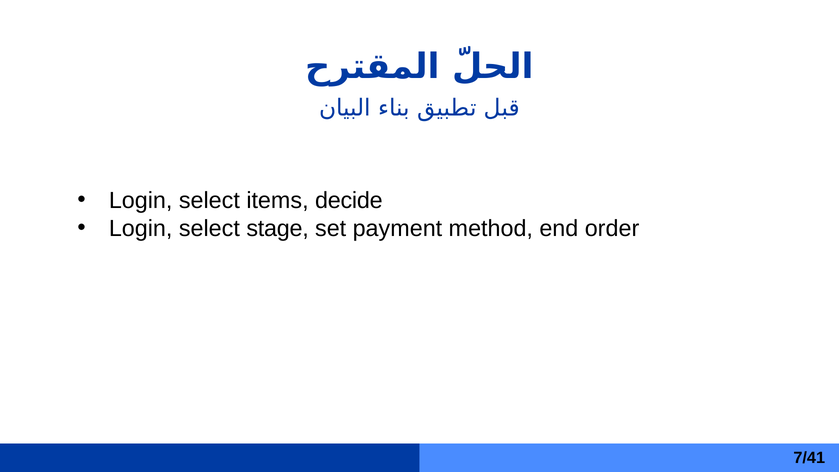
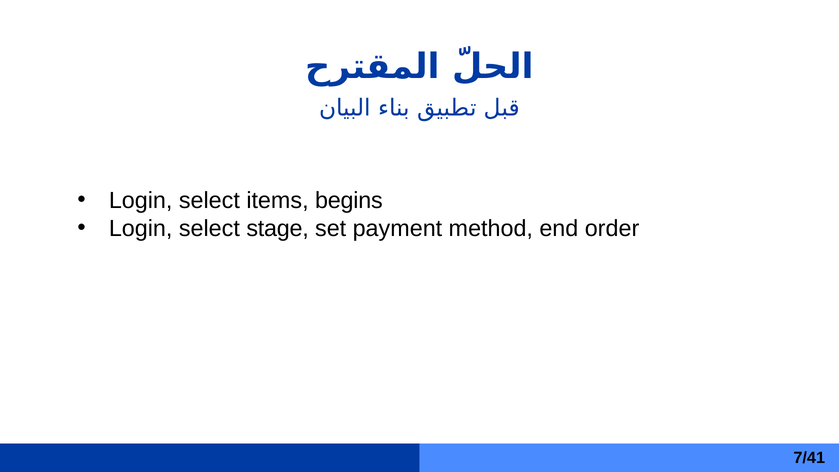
decide: decide -> begins (349, 200)
